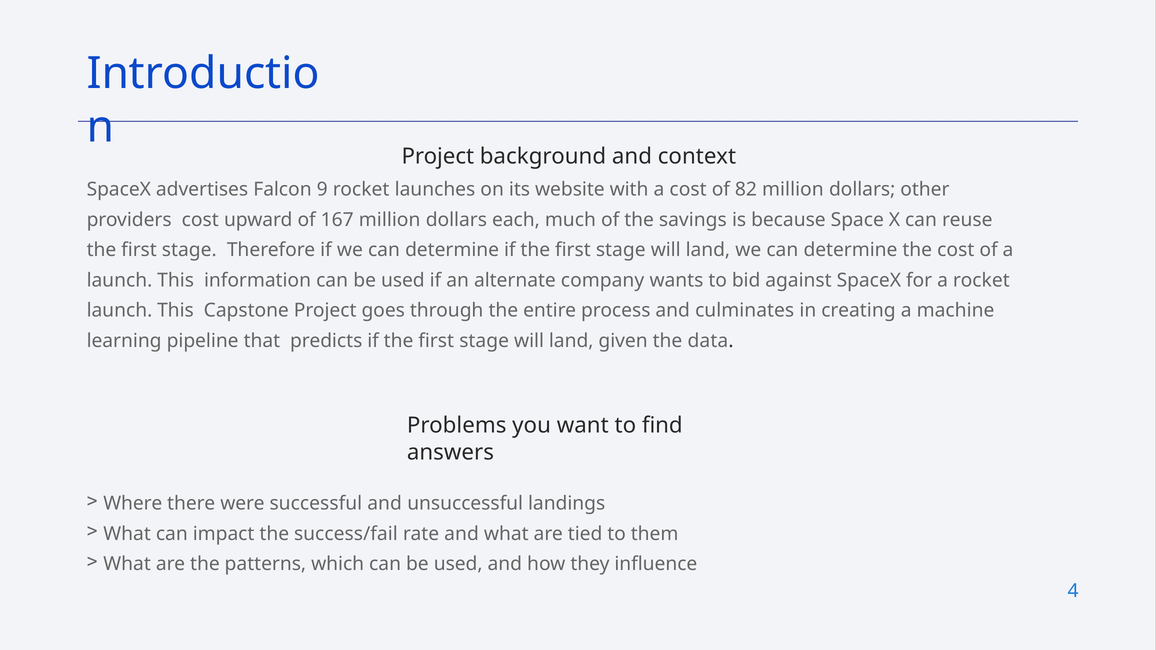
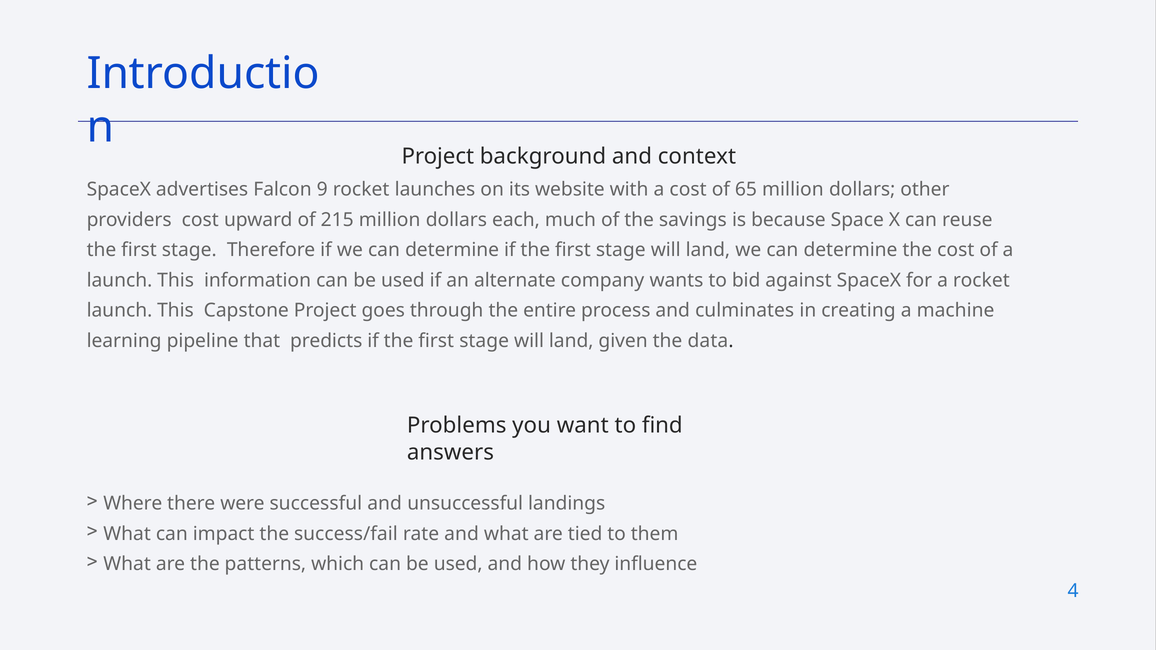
82: 82 -> 65 (746, 190)
167: 167 -> 215 (337, 220)
